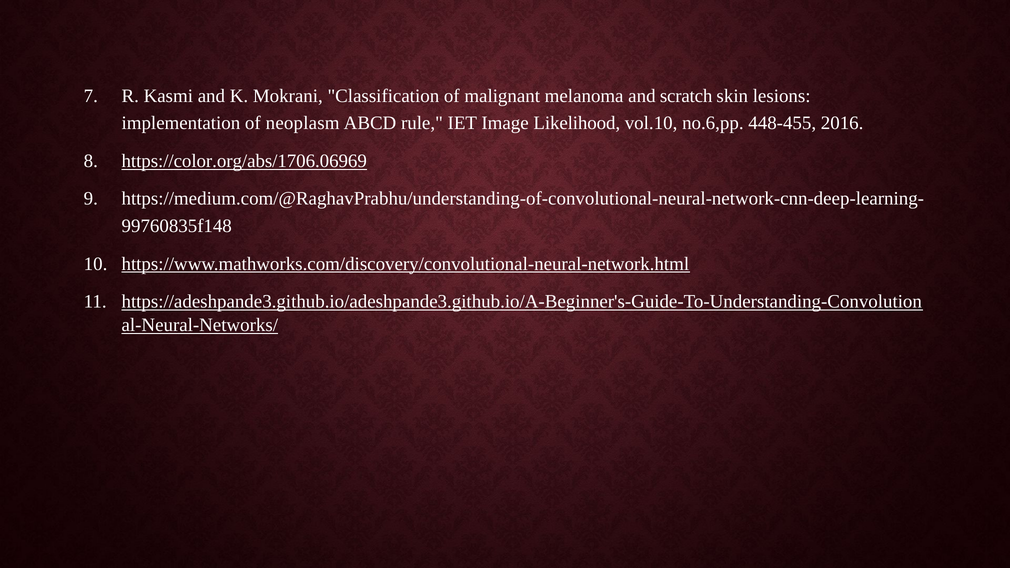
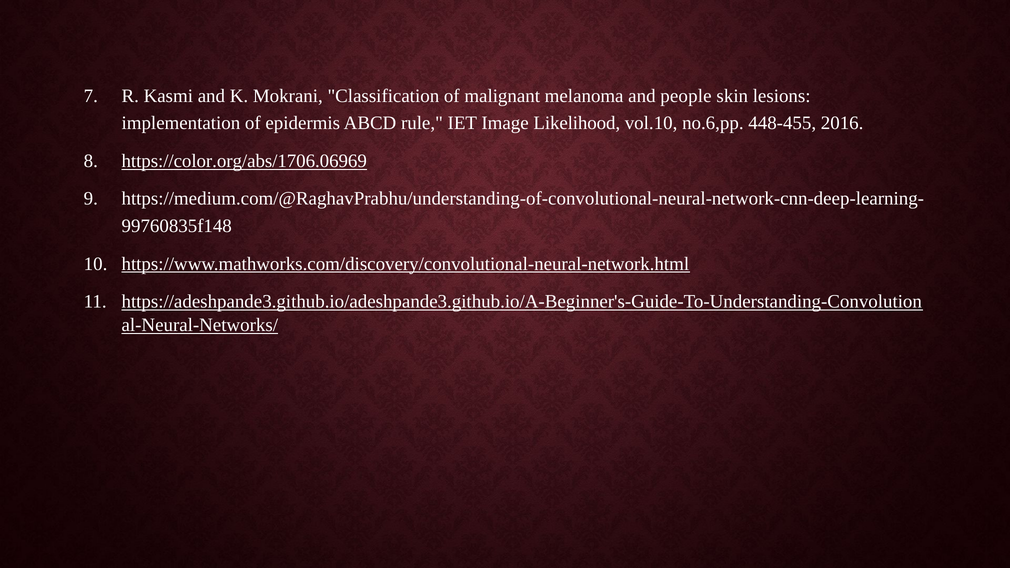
scratch: scratch -> people (686, 96)
neoplasm: neoplasm -> epidermis (303, 123)
